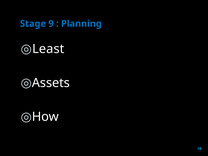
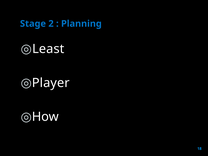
9: 9 -> 2 (51, 24)
Assets: Assets -> Player (51, 83)
